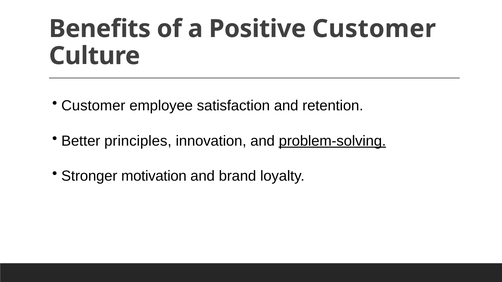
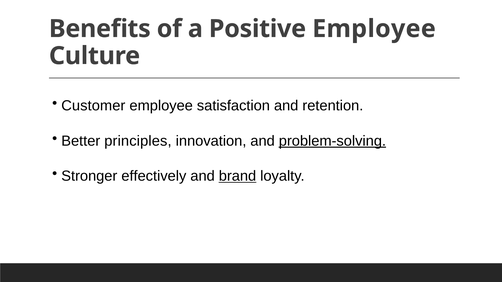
Positive Customer: Customer -> Employee (374, 29)
motivation: motivation -> effectively (154, 176)
brand underline: none -> present (237, 176)
